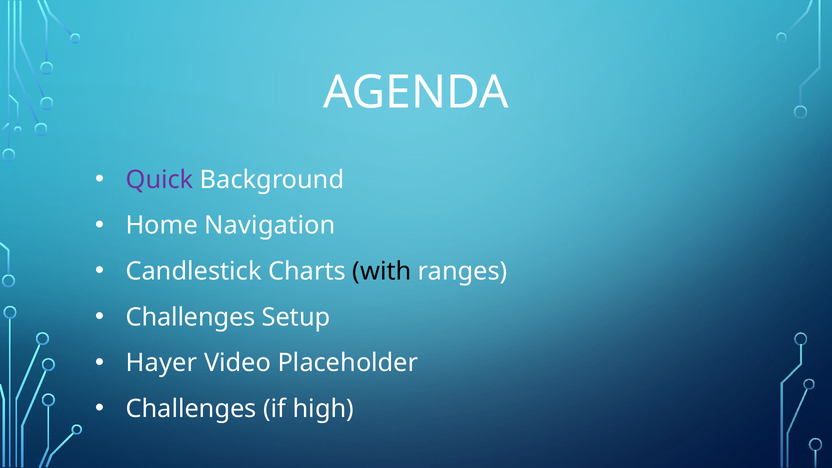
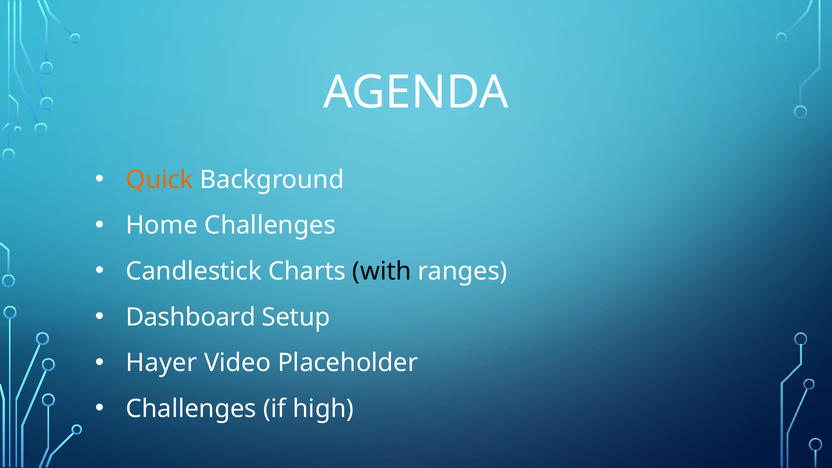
Quick colour: purple -> orange (160, 180)
Home Navigation: Navigation -> Challenges (270, 226)
Challenges: Challenges -> Dashboard (191, 317)
